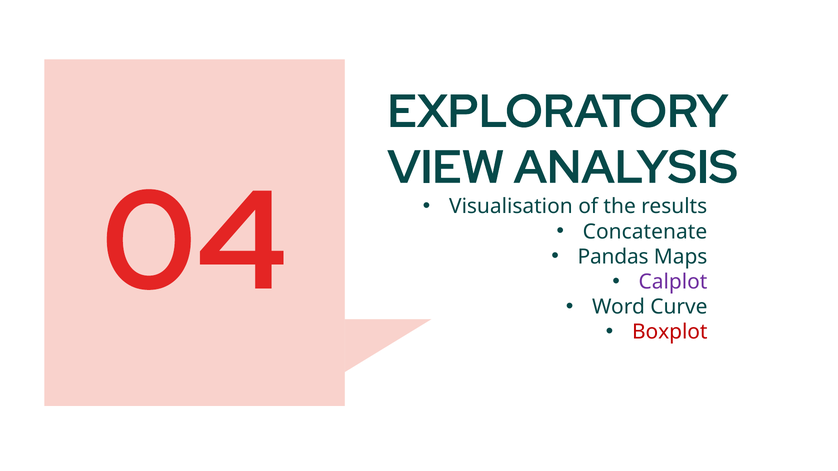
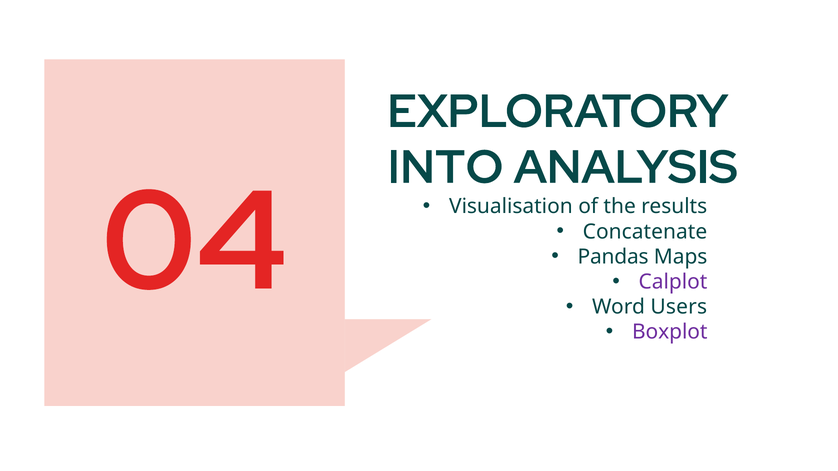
VIEW: VIEW -> INTO (446, 168)
Curve: Curve -> Users (679, 307)
Boxplot colour: red -> purple (670, 332)
